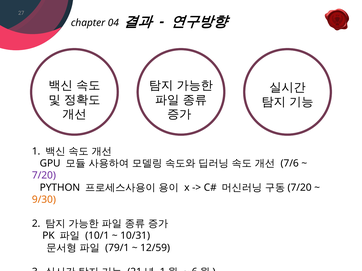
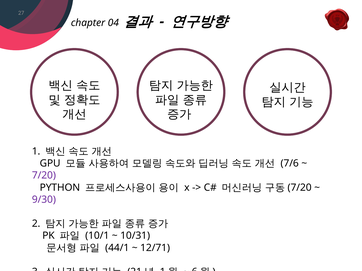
9/30 colour: orange -> purple (44, 200)
79/1: 79/1 -> 44/1 (117, 248)
12/59: 12/59 -> 12/71 (155, 248)
